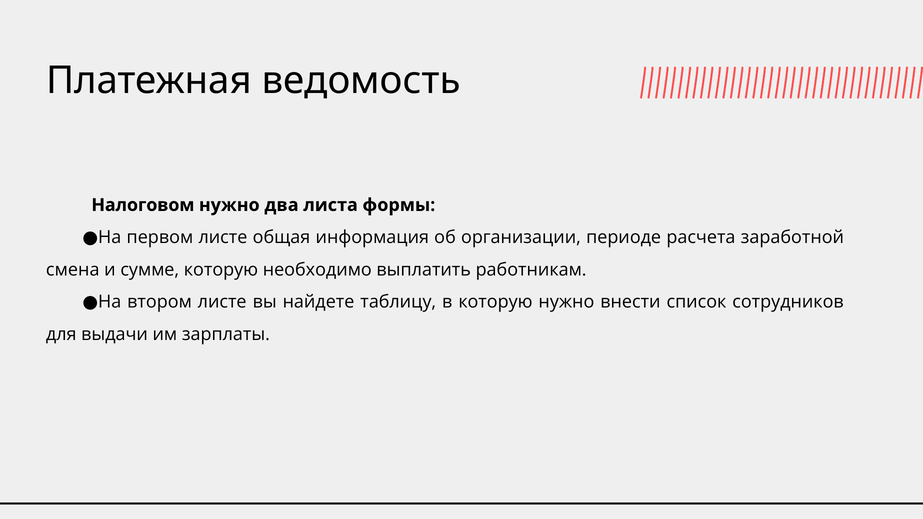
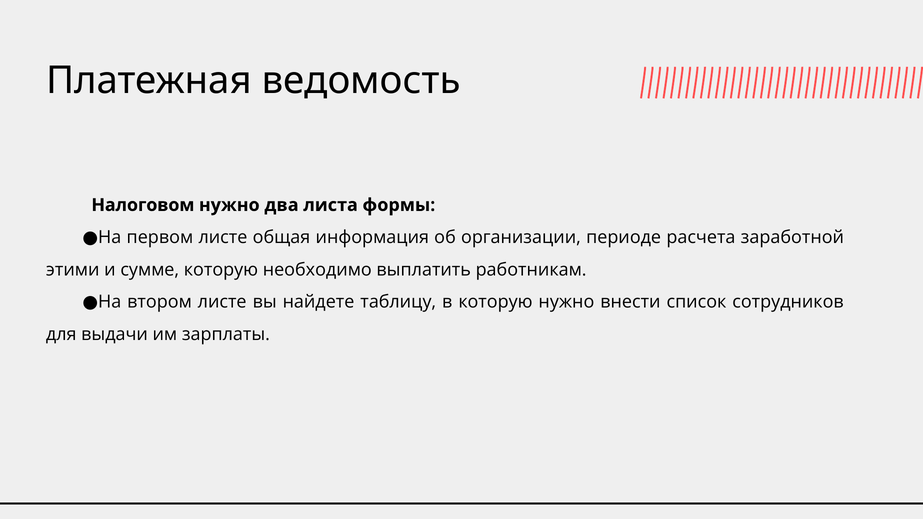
смена: смена -> этими (73, 270)
